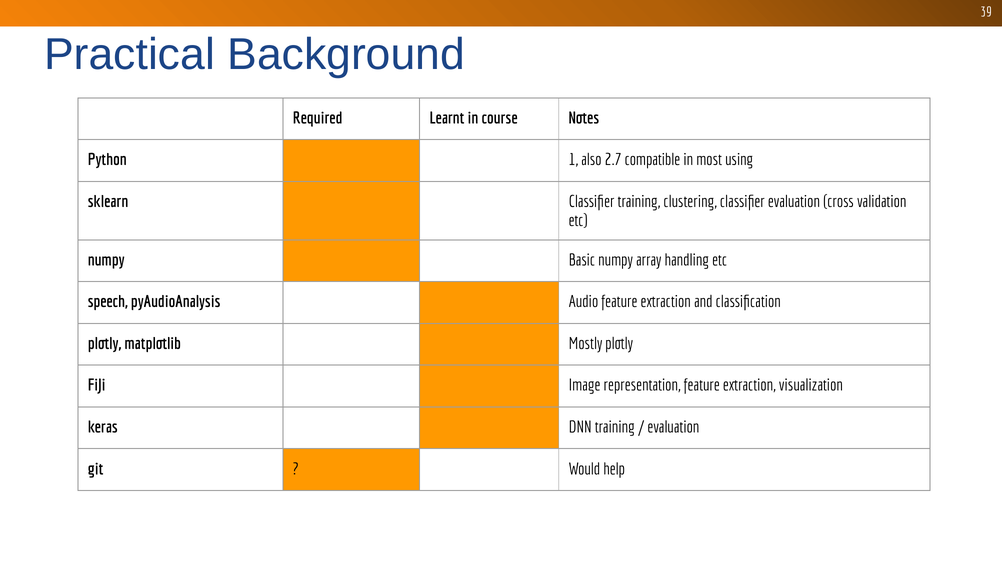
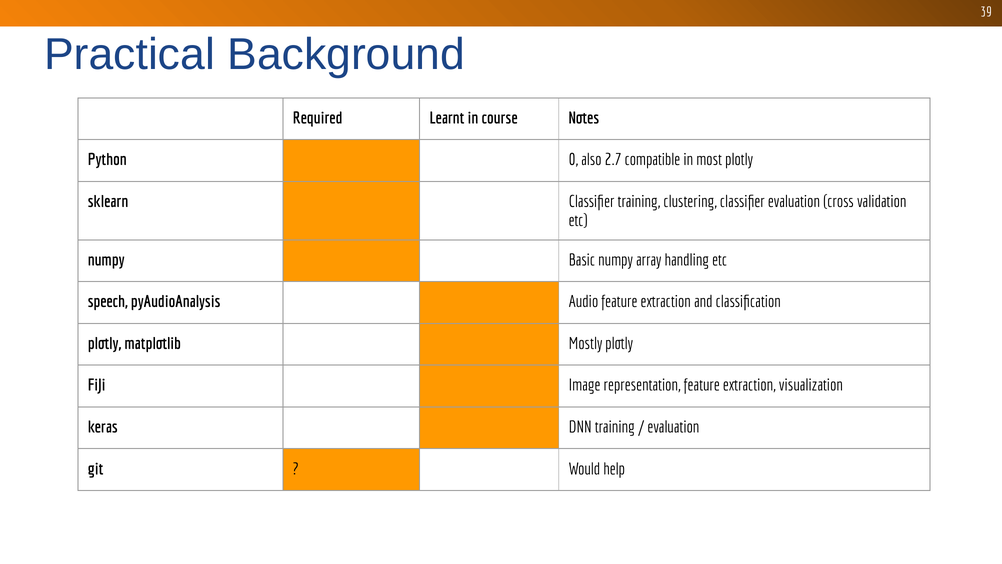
1: 1 -> 0 (573, 160)
most using: using -> plotly (739, 160)
